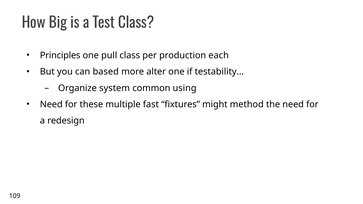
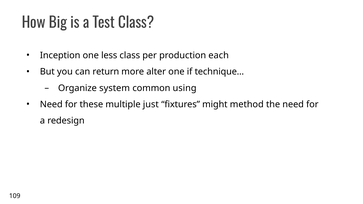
Principles: Principles -> Inception (60, 55)
pull: pull -> less (109, 55)
based: based -> return (106, 72)
testability: testability -> technique (219, 72)
fast: fast -> just (151, 104)
